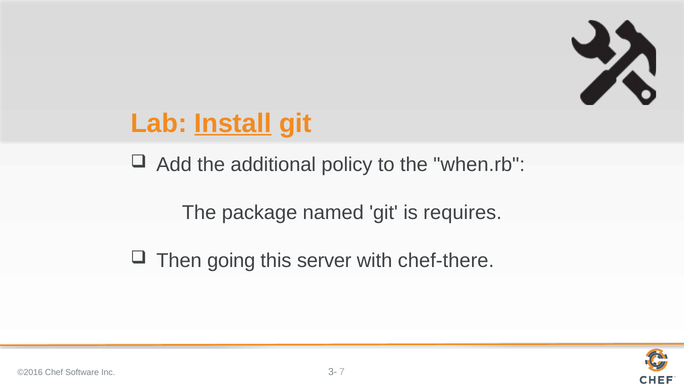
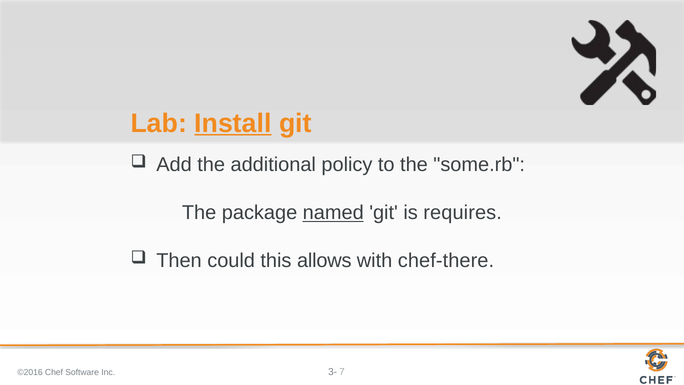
when.rb: when.rb -> some.rb (479, 165)
named underline: none -> present (333, 213)
going: going -> could (231, 261)
server: server -> allows (324, 261)
